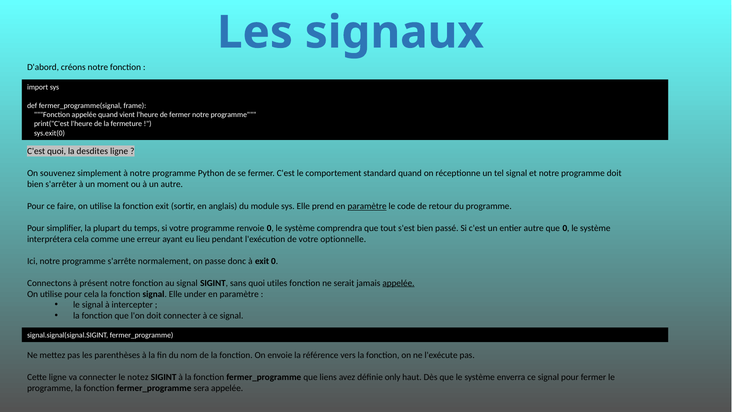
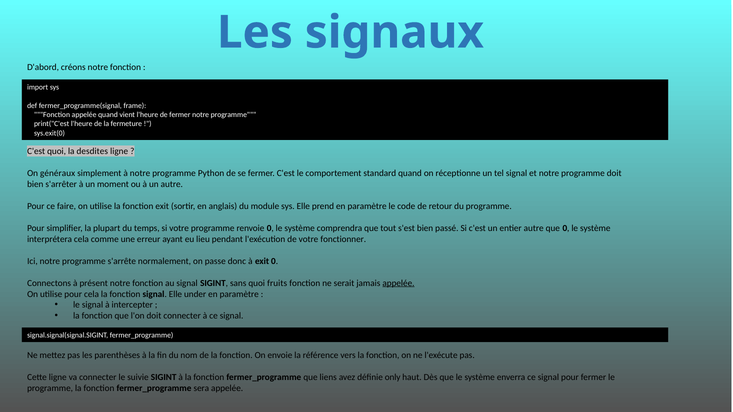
souvenez: souvenez -> généraux (58, 173)
paramètre underline: present -> none (367, 206)
optionnelle: optionnelle -> fonctionner (343, 239)
utiles: utiles -> fruits (277, 283)
notez: notez -> suivie (138, 378)
